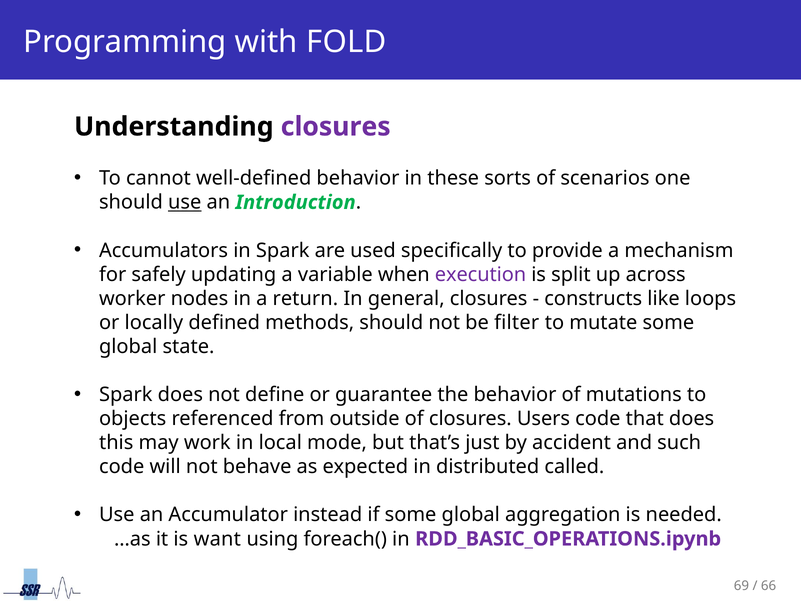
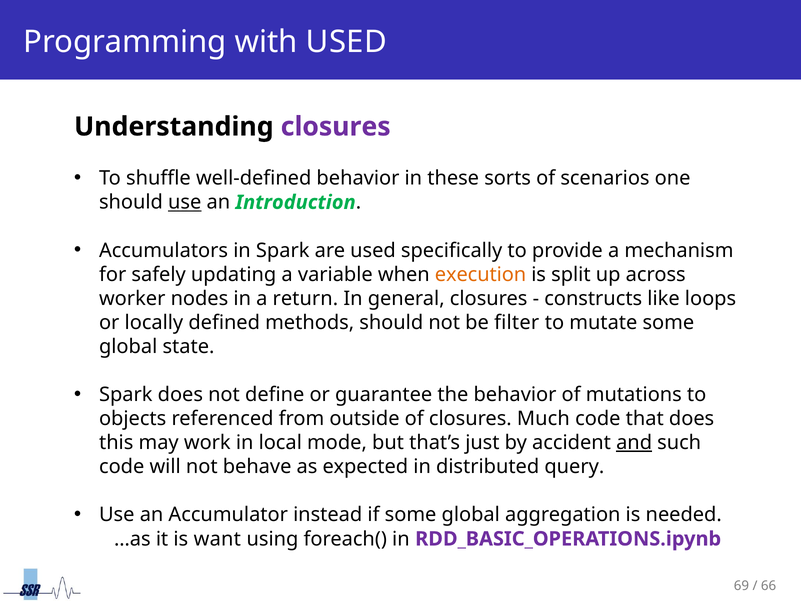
with FOLD: FOLD -> USED (346, 42)
cannot: cannot -> shuffle (158, 178)
execution colour: purple -> orange (480, 274)
Users: Users -> Much (543, 419)
and underline: none -> present (634, 443)
called: called -> query (574, 467)
